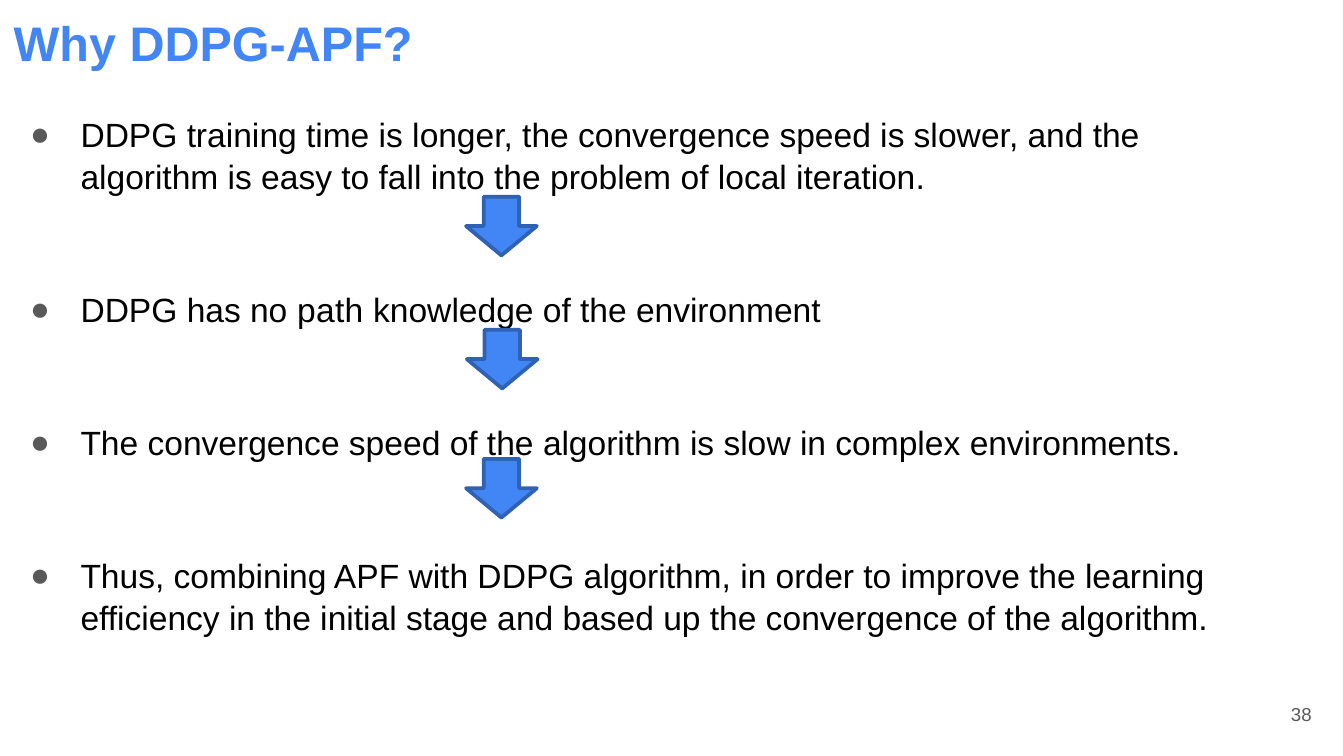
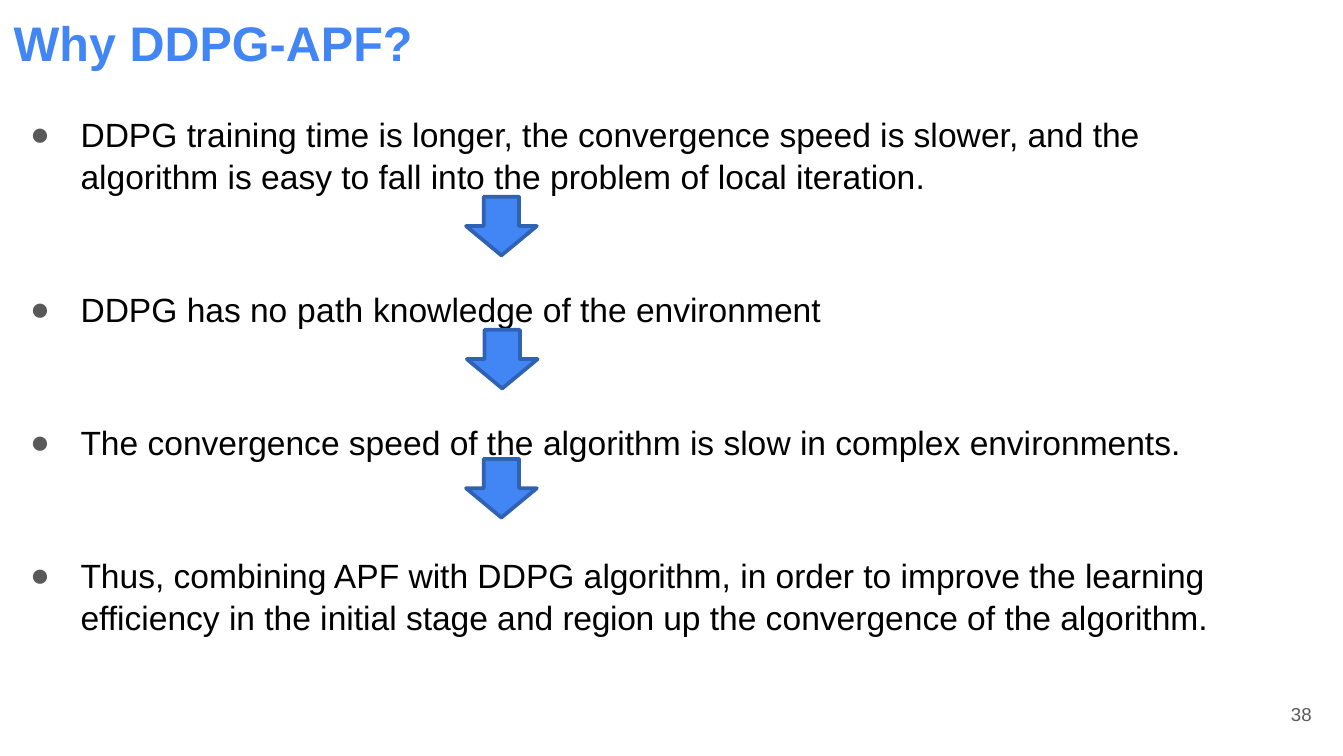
based: based -> region (608, 619)
